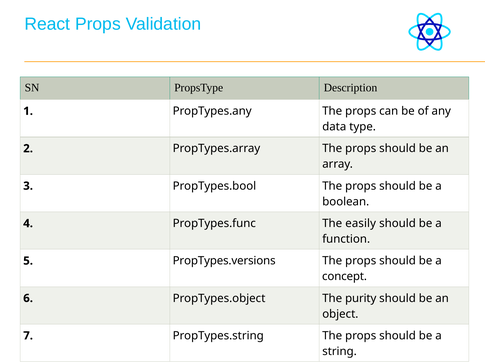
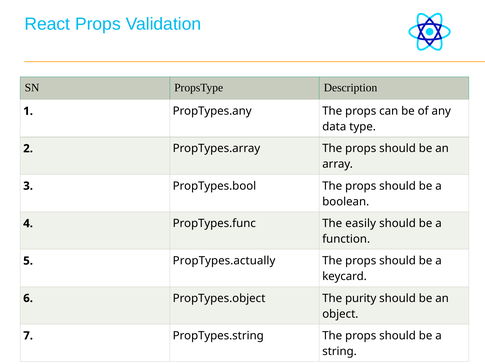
PropTypes.versions: PropTypes.versions -> PropTypes.actually (224, 261)
concept: concept -> keycard (345, 276)
